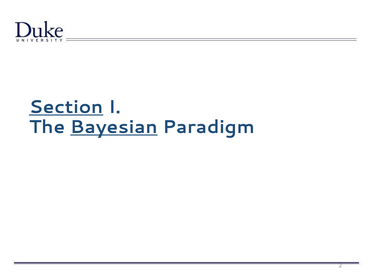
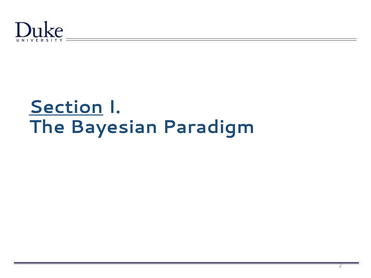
Bayesian underline: present -> none (114, 127)
